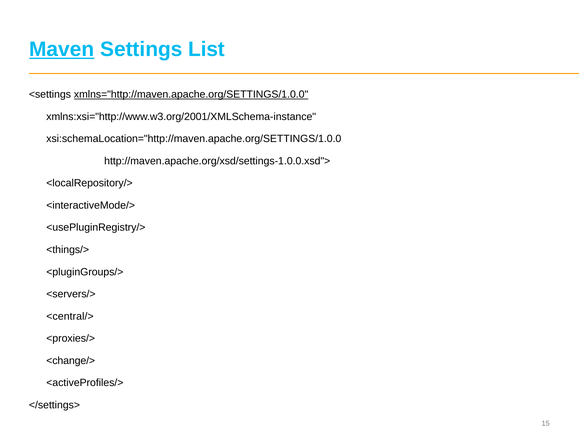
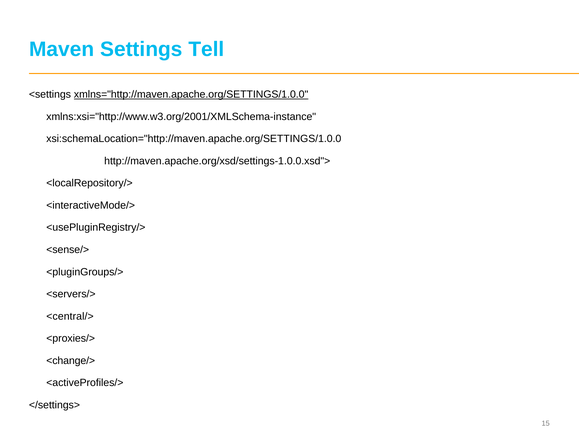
Maven underline: present -> none (62, 49)
List: List -> Tell (206, 49)
<things/>: <things/> -> <sense/> (68, 250)
